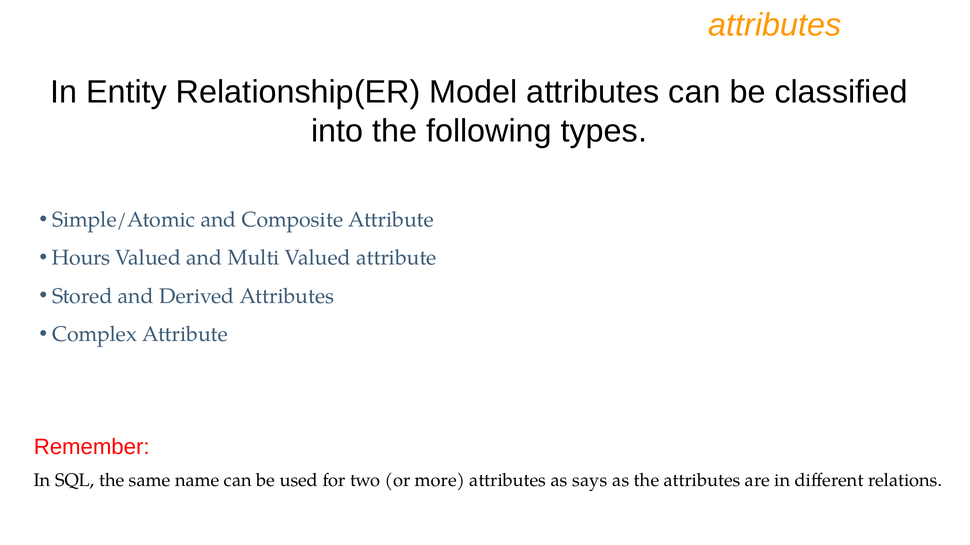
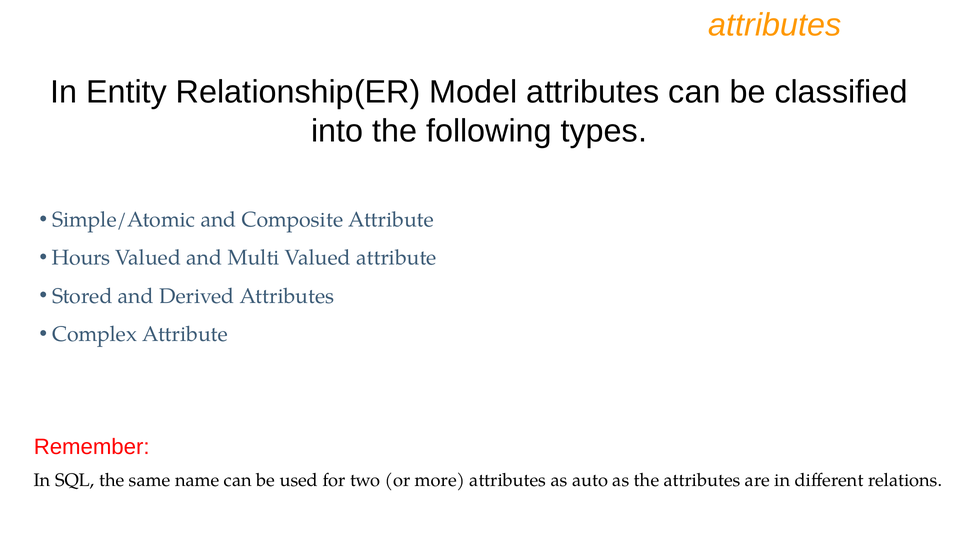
says: says -> auto (590, 481)
